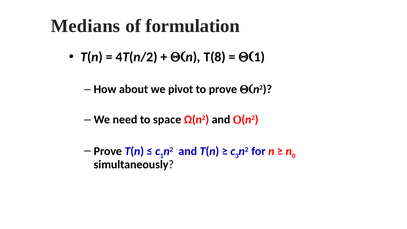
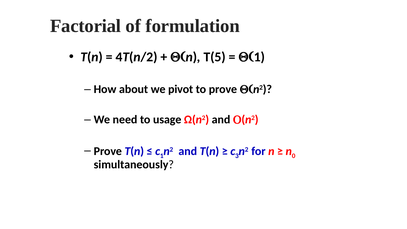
Medians: Medians -> Factorial (86, 26)
T(8: T(8 -> T(5 (215, 57)
space: space -> usage (167, 120)
